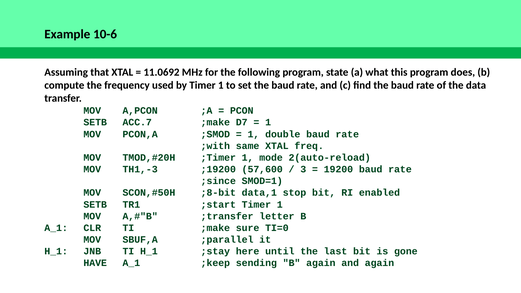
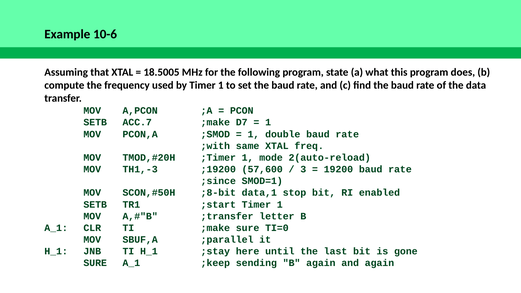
11.0692: 11.0692 -> 18.5005 (161, 72)
HAVE: HAVE -> SURE (95, 263)
